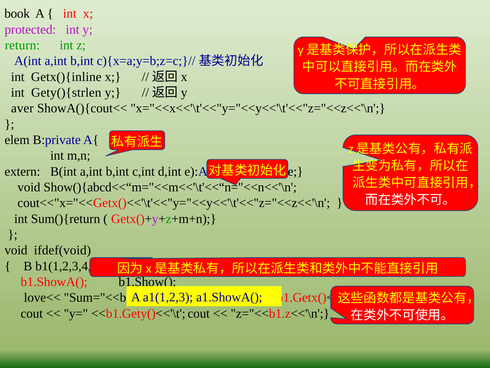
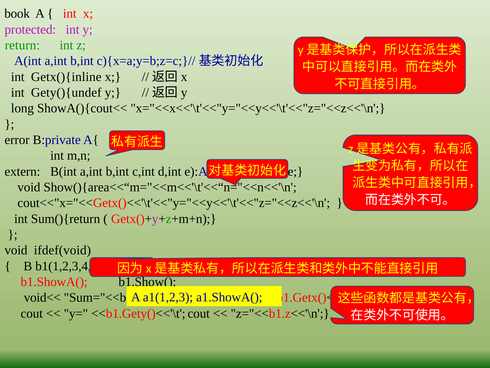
Gety(){strlen: Gety(){strlen -> Gety(){undef (66, 92)
aver: aver -> long (22, 108)
elem: elem -> error (17, 140)
Show(){abcd<<“m="<<m<<'\t'<<“n="<<n<<'\n: Show(){abcd<<“m="<<m<<'\t'<<“n="<<n<<'\n -> Show(){area<<“m="<<m<<'\t'<<“n="<<n<<'\n (170, 187)
love<<: love<< -> void<< (42, 297)
